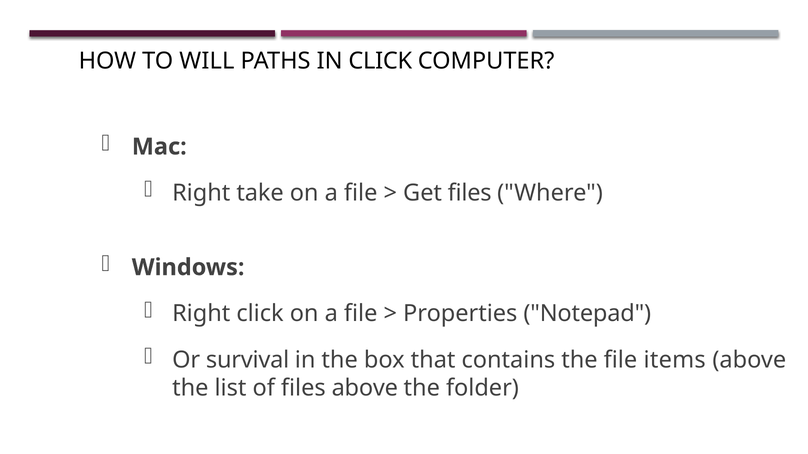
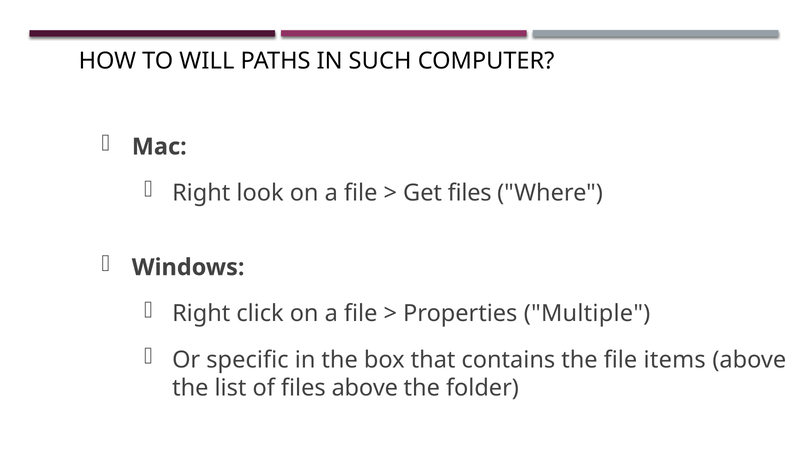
IN CLICK: CLICK -> SUCH (380, 61)
take: take -> look (260, 193)
Notepad: Notepad -> Multiple (587, 314)
survival: survival -> specific (247, 360)
